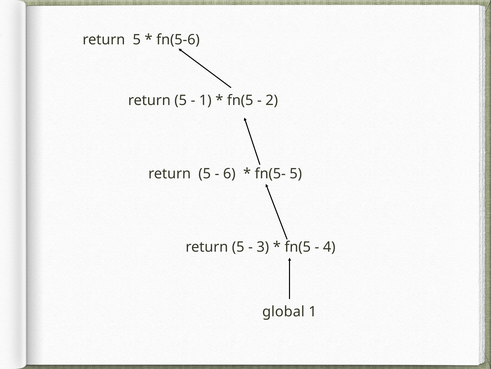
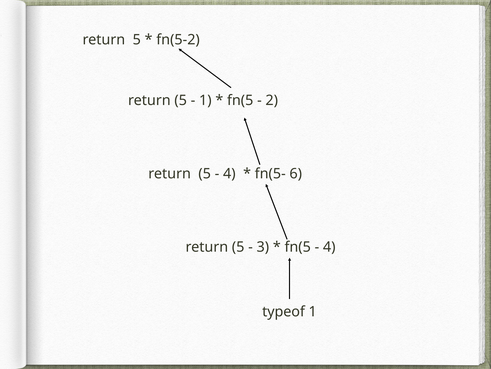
fn(5-6: fn(5-6 -> fn(5-2 (178, 40)
6: 6 -> 4 (229, 173)
fn(5- 5: 5 -> 6 (296, 173)
global: global -> typeof (284, 311)
